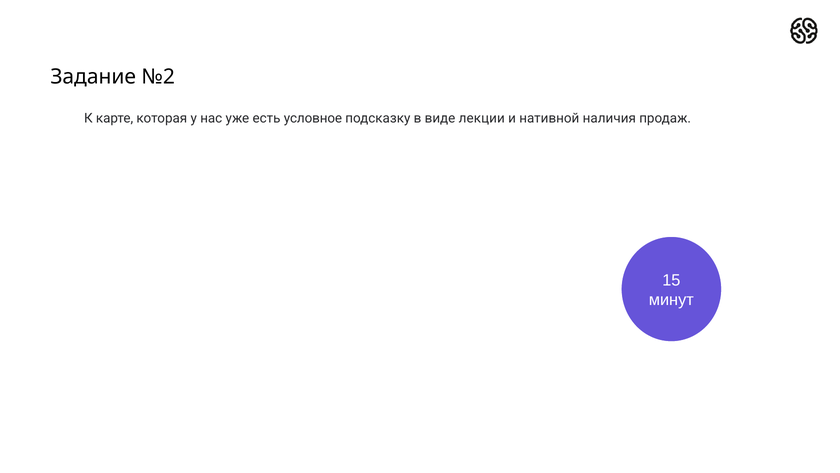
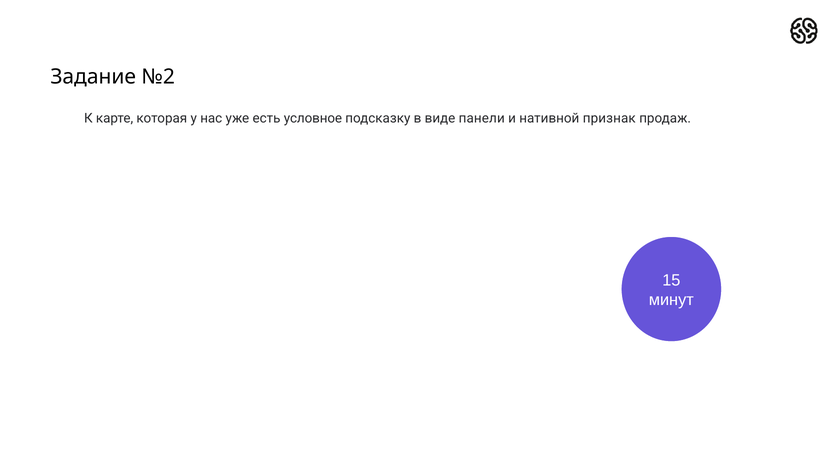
лекции: лекции -> панели (482, 118)
наличия: наличия -> признак (609, 118)
